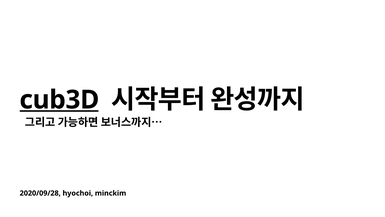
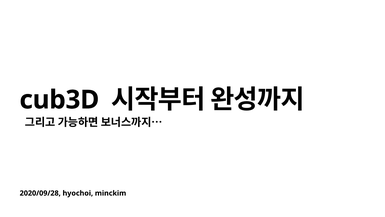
cub3D underline: present -> none (59, 100)
